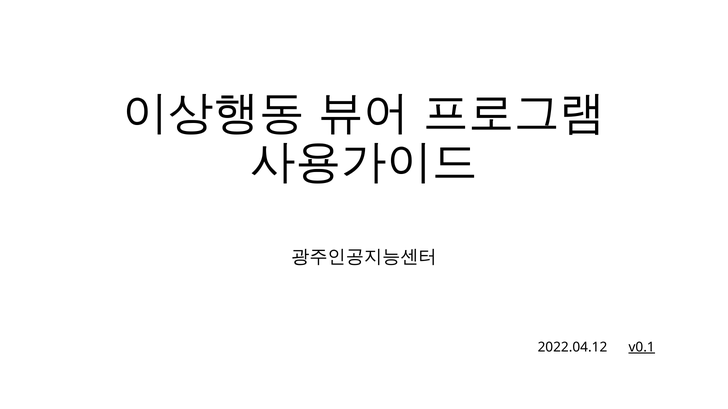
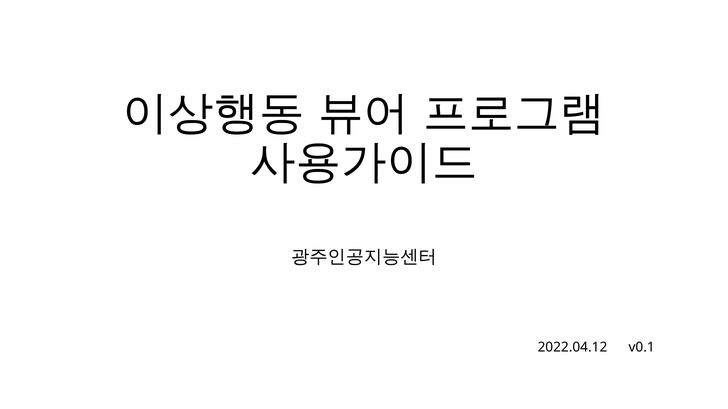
v0.1 underline: present -> none (642, 348)
